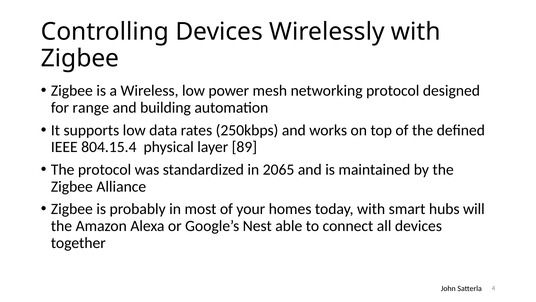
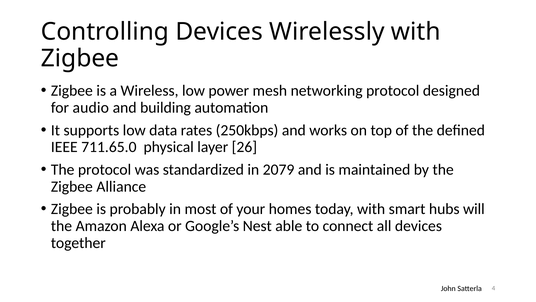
range: range -> audio (91, 108)
804.15.4: 804.15.4 -> 711.65.0 (109, 147)
89: 89 -> 26 (244, 147)
2065: 2065 -> 2079 (279, 169)
